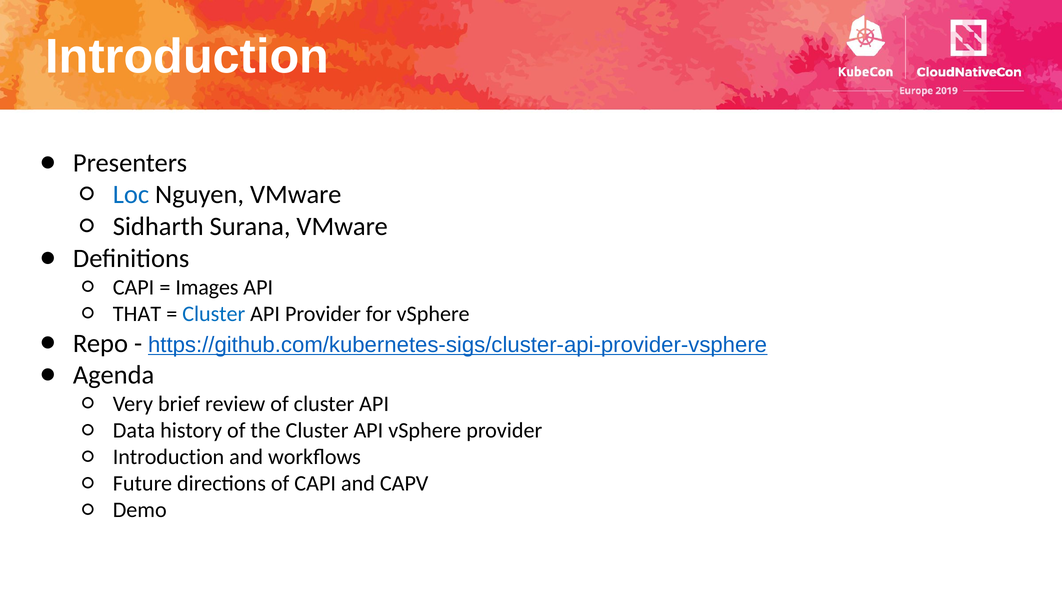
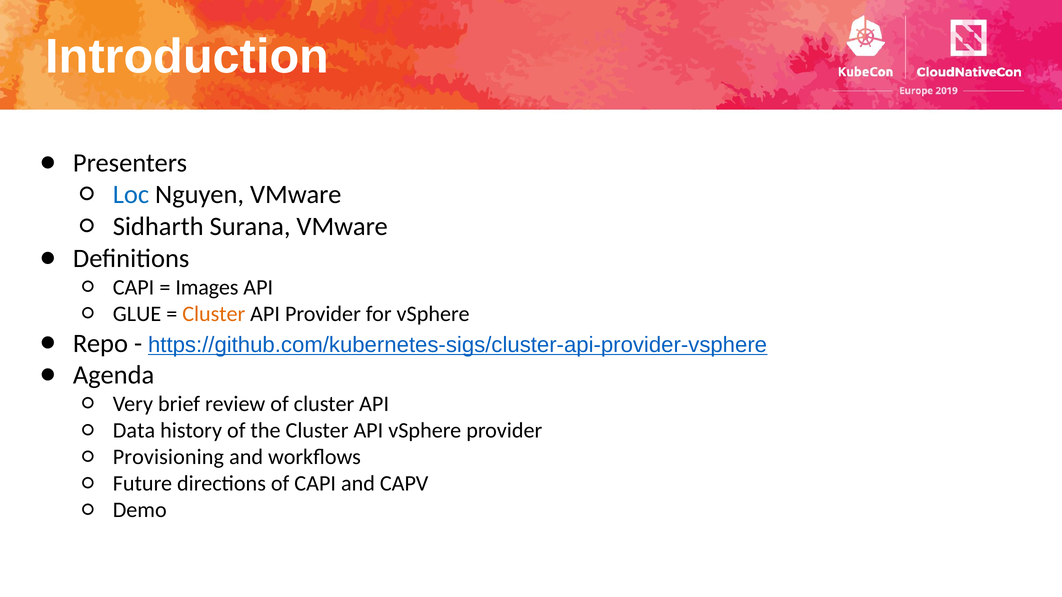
THAT: THAT -> GLUE (137, 314)
Cluster colour: blue -> orange (214, 314)
Introduction: Introduction -> Provisioning (168, 457)
